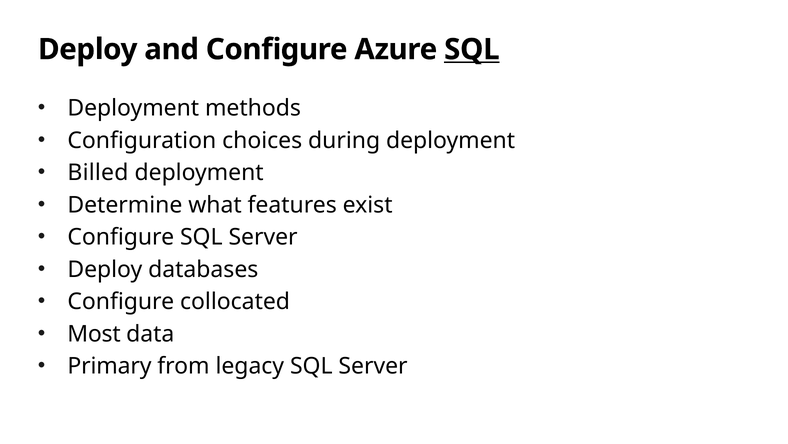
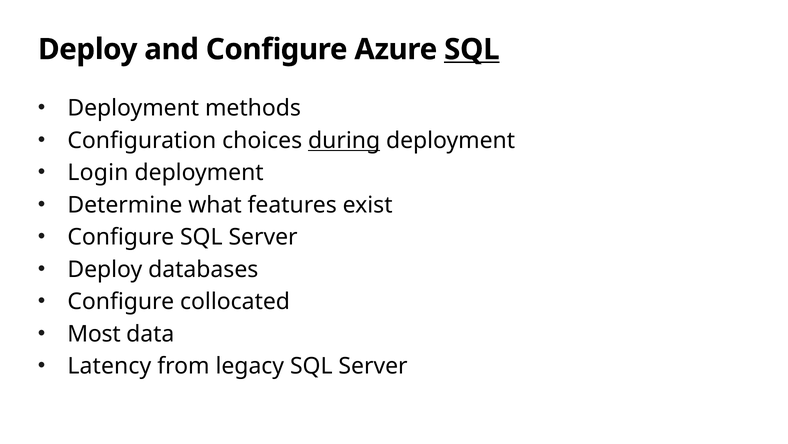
during underline: none -> present (344, 140)
Billed: Billed -> Login (98, 173)
Primary: Primary -> Latency (109, 366)
